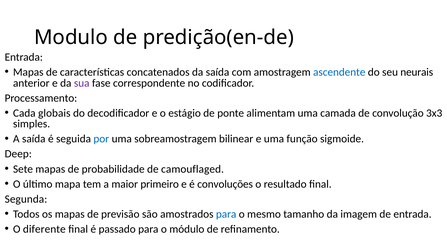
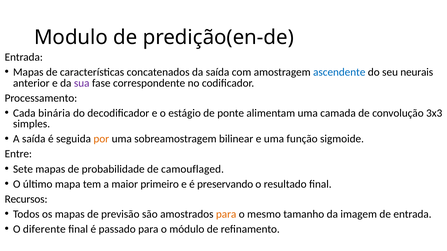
globais: globais -> binária (54, 113)
por colour: blue -> orange (101, 139)
Deep: Deep -> Entre (18, 154)
convoluções: convoluções -> preservando (225, 184)
Segunda: Segunda -> Recursos (26, 199)
para colour: blue -> orange (226, 214)
